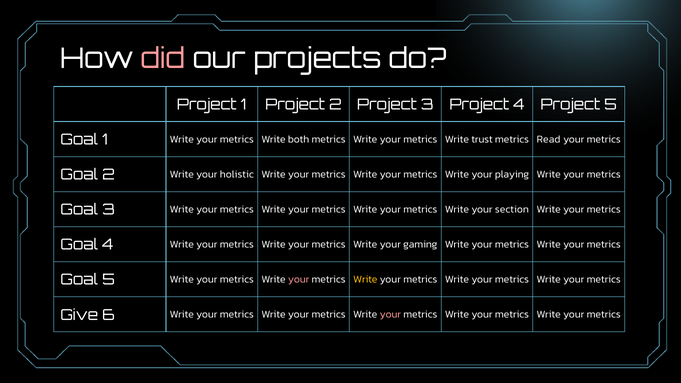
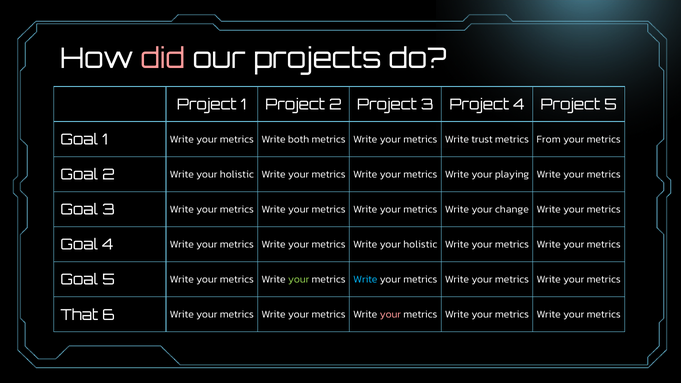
Read: Read -> From (549, 139)
section: section -> change (512, 209)
metrics Write your gaming: gaming -> holistic (420, 244)
your colour: pink -> light green (299, 280)
Write colour: yellow -> light blue (365, 280)
Give: Give -> That (79, 315)
